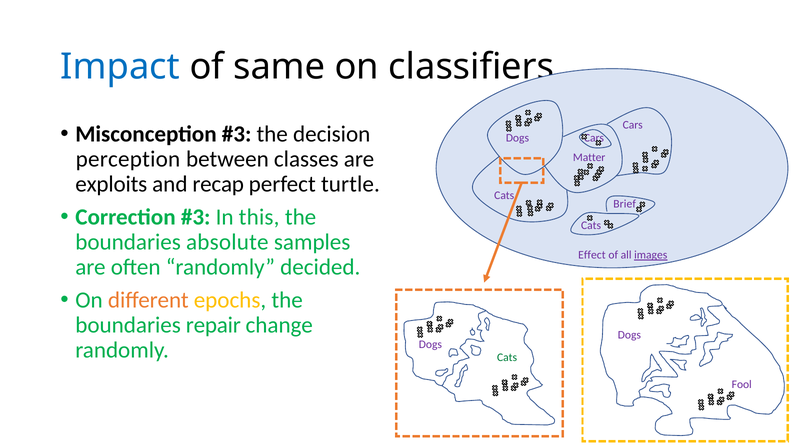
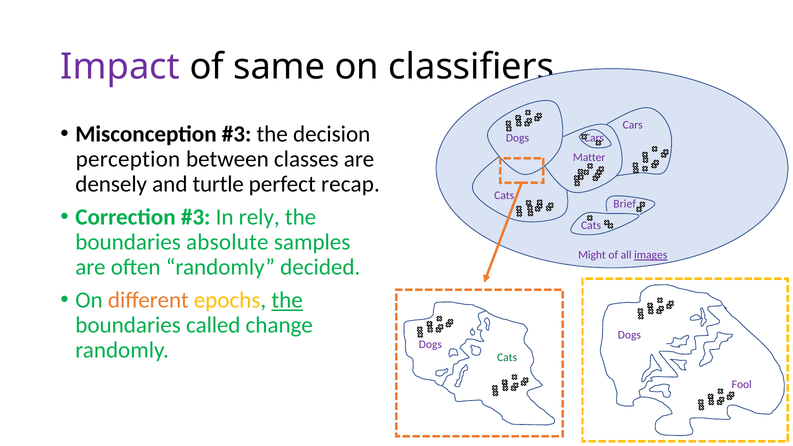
Impact colour: blue -> purple (120, 67)
exploits: exploits -> densely (111, 184)
recap: recap -> turtle (218, 184)
turtle: turtle -> recap (350, 184)
this: this -> rely (259, 217)
Effect: Effect -> Might (592, 255)
the underline: none -> present (287, 300)
repair: repair -> called (213, 325)
